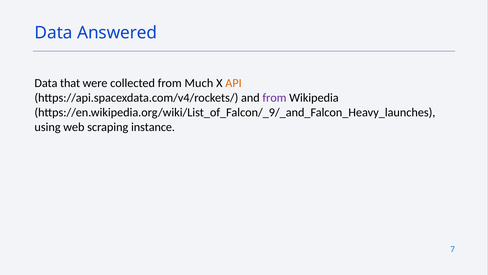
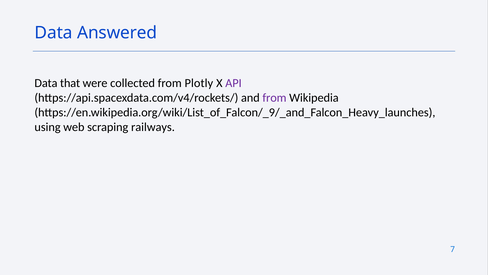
Much: Much -> Plotly (199, 83)
API colour: orange -> purple (234, 83)
instance: instance -> railways (153, 127)
